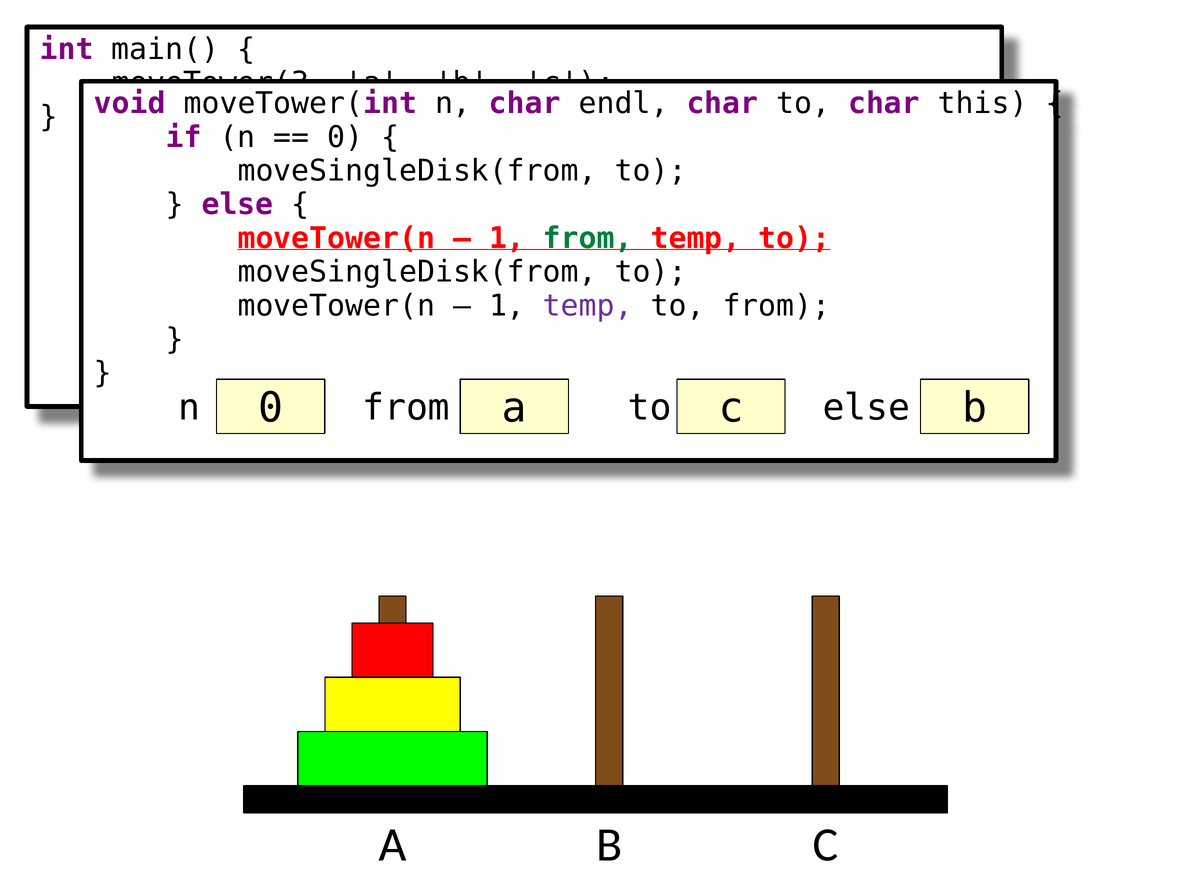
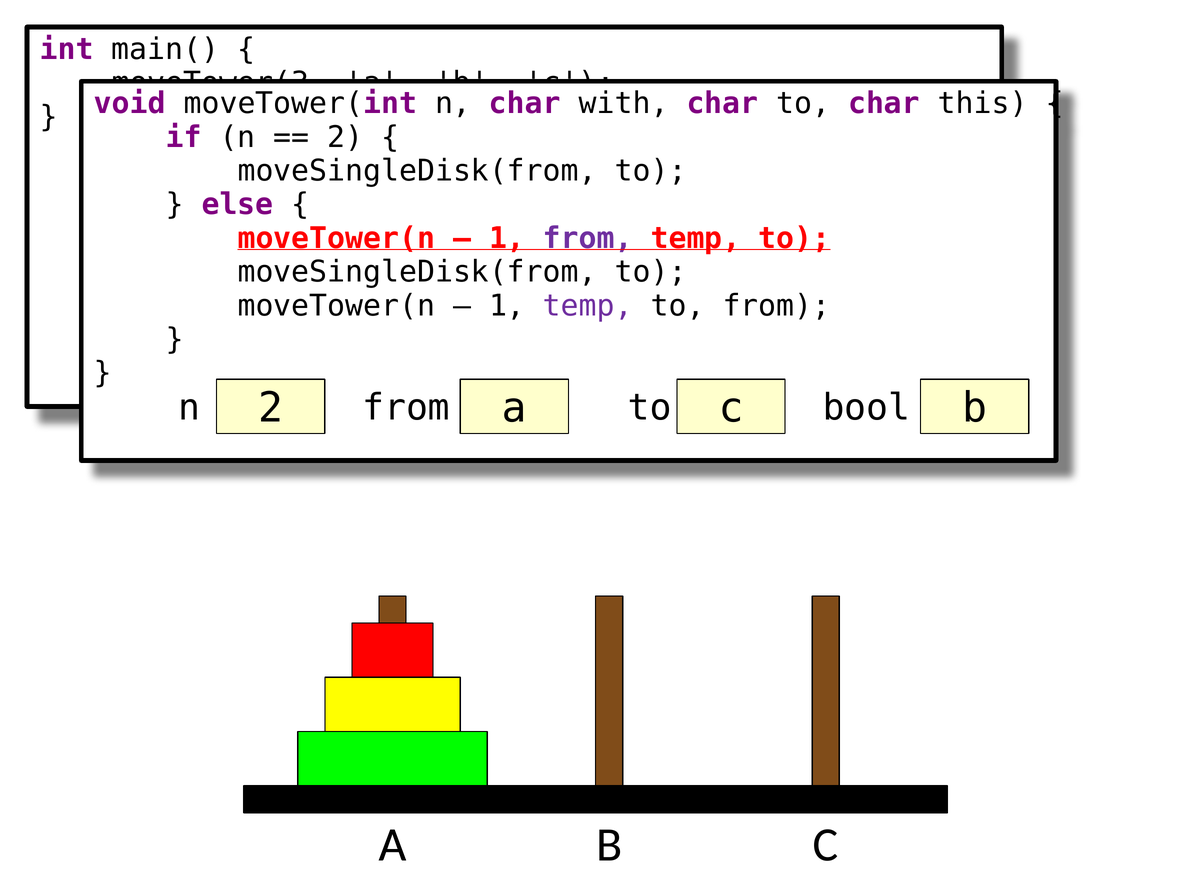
endl: endl -> with (624, 104)
0: 0 -> 2 (345, 137)
from colour: green -> purple (588, 238)
n 0: 0 -> 2 (271, 408)
c else: else -> bool (866, 408)
